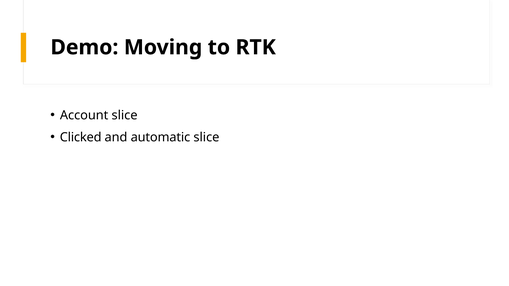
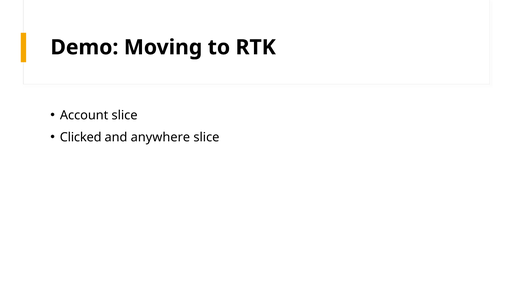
automatic: automatic -> anywhere (160, 137)
